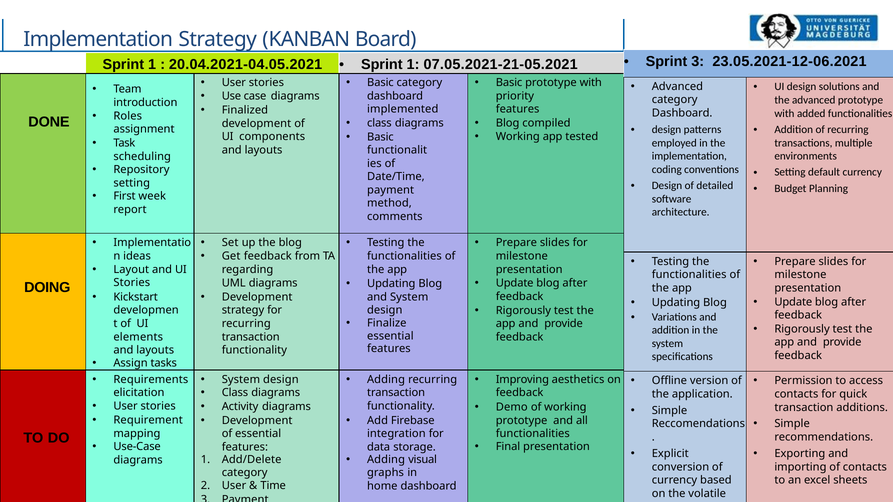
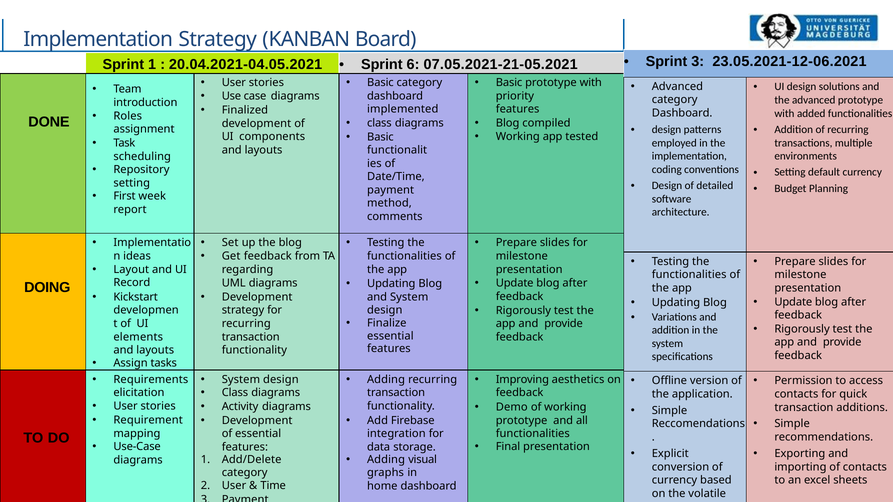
1: 1 -> 6 (413, 65)
Stories: Stories -> Record (132, 283)
